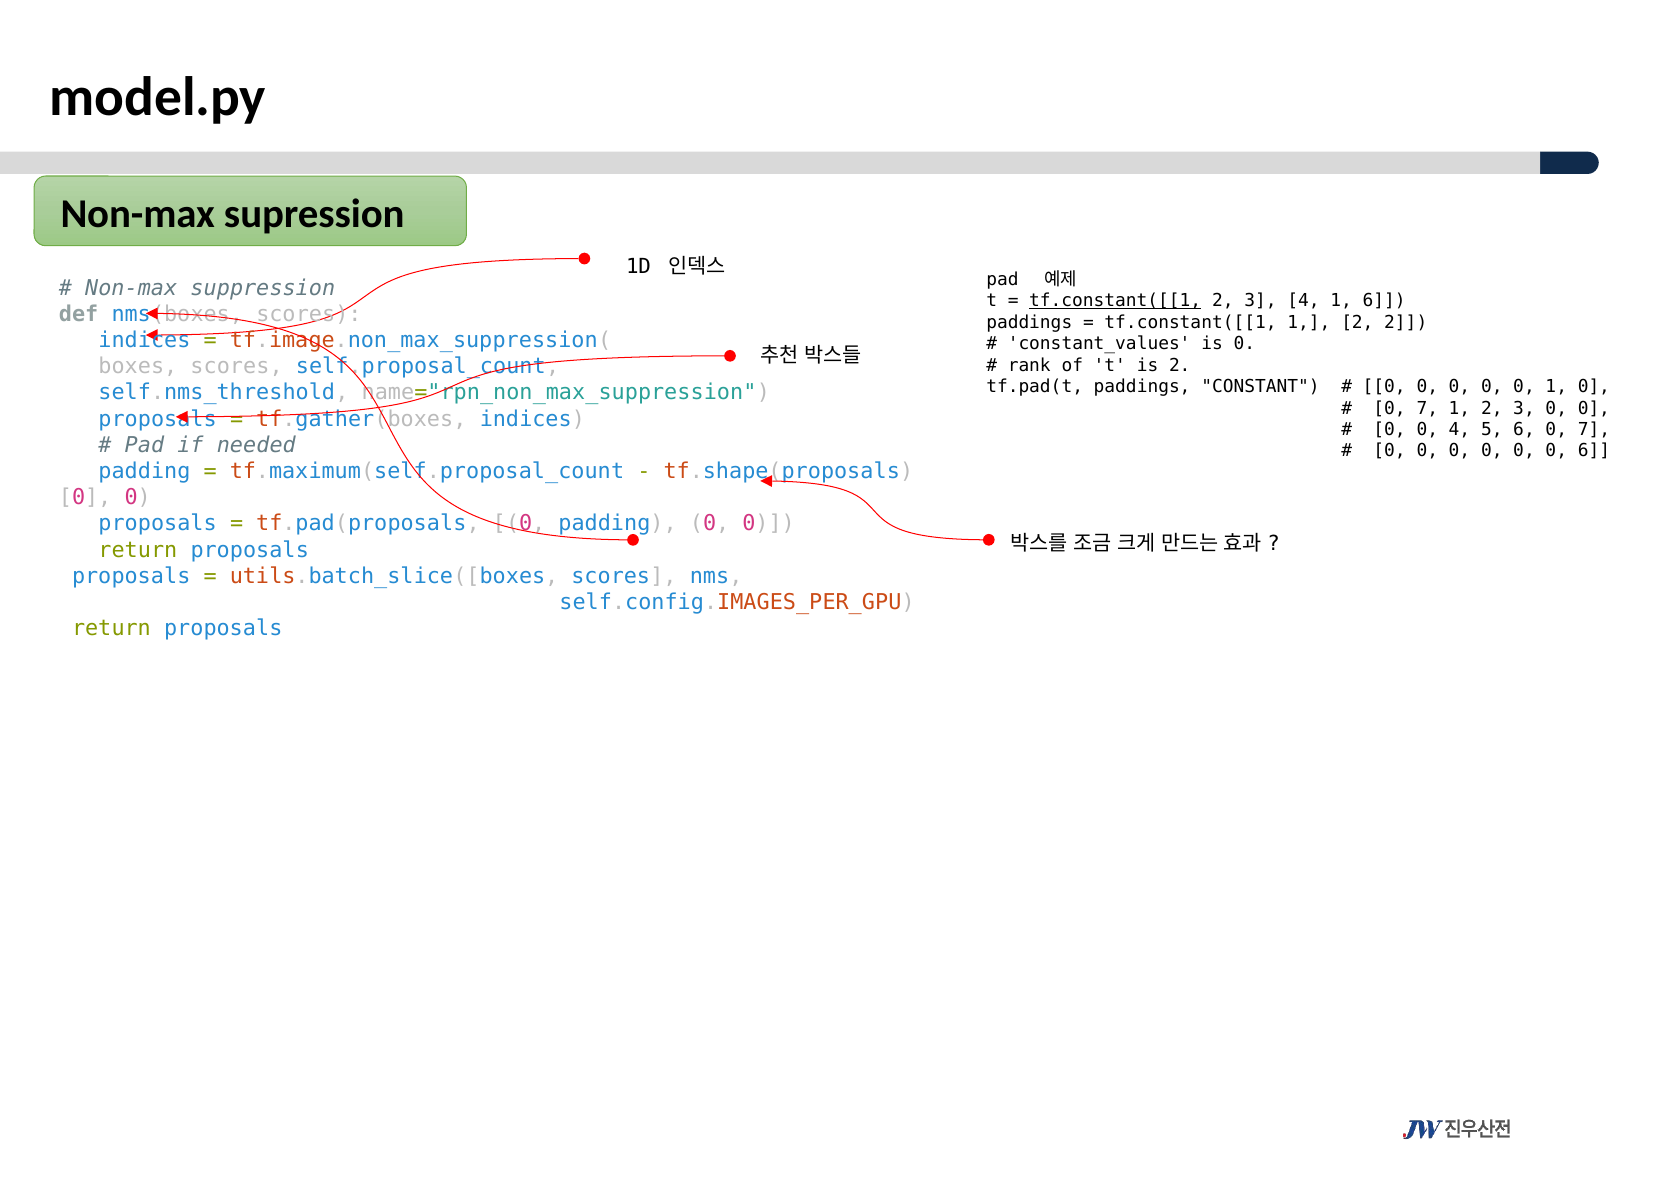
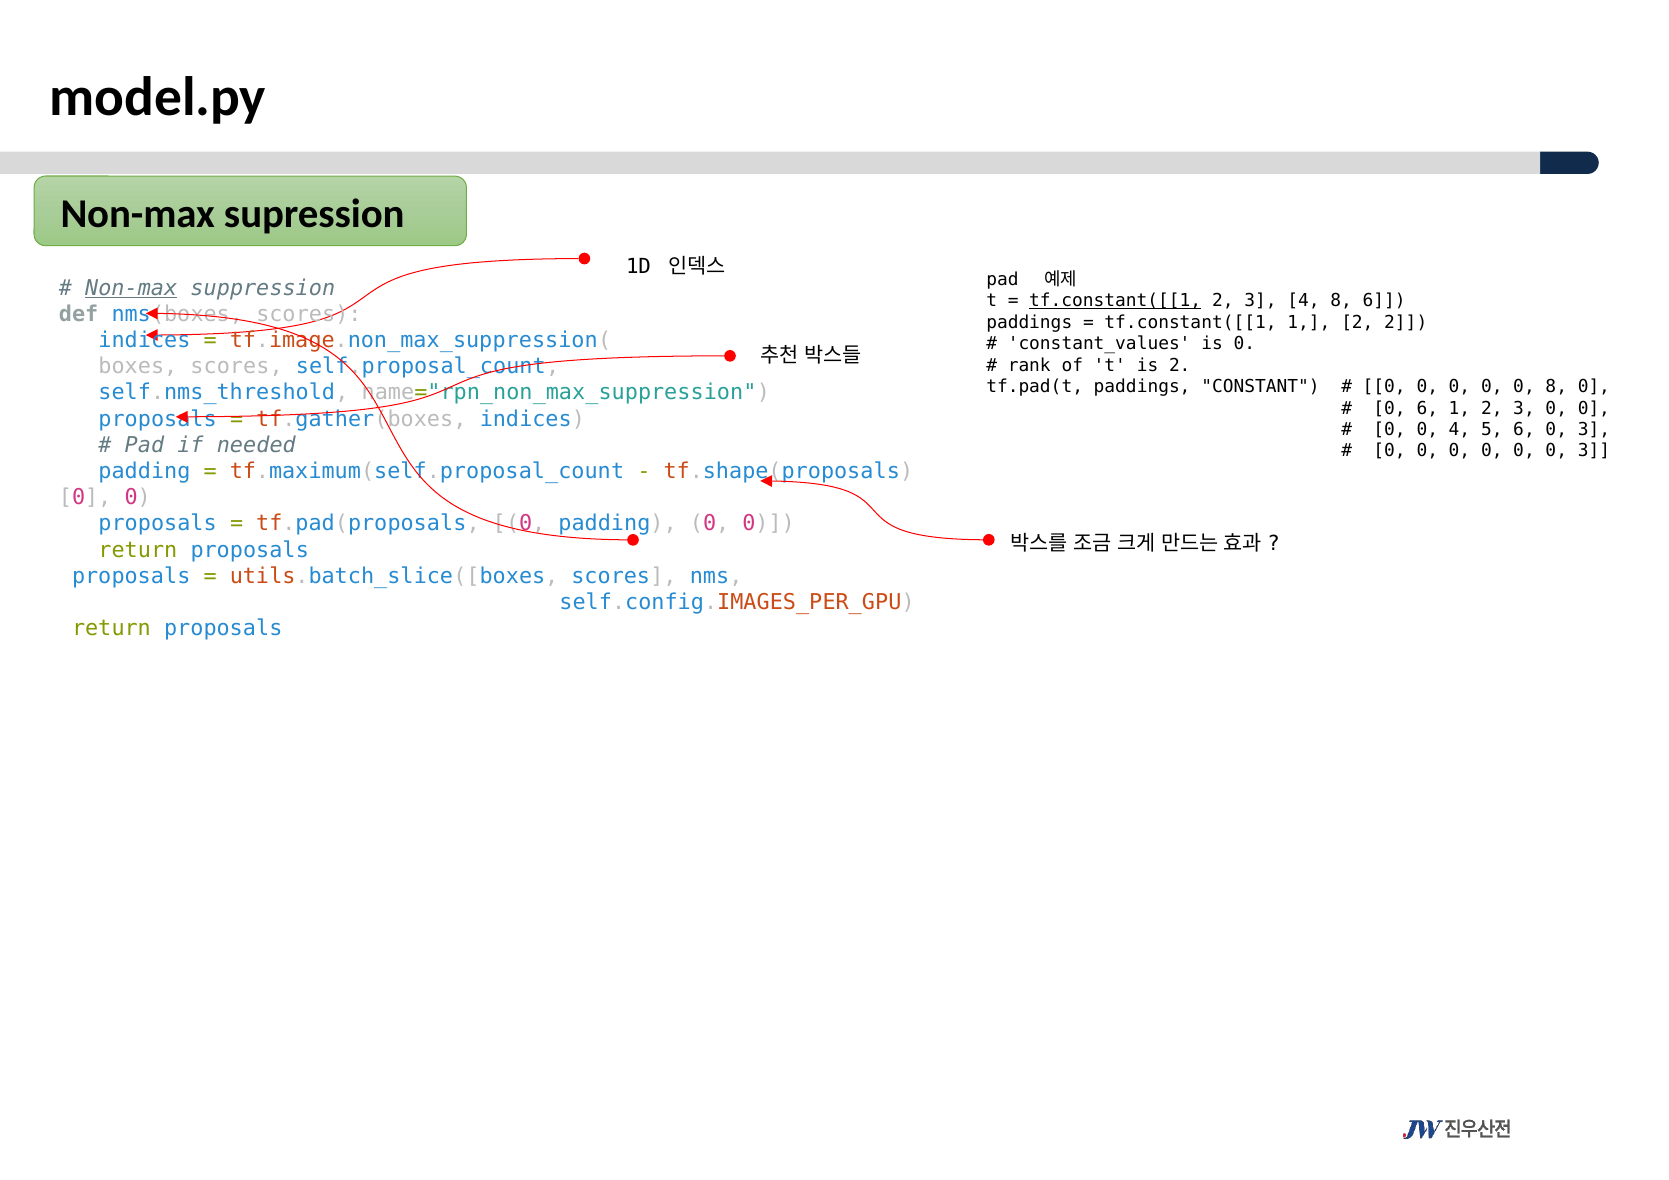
Non-max underline: none -> present (131, 288)
4 1: 1 -> 8 (1341, 301)
0 1: 1 -> 8 (1556, 387)
7: 7 -> 6 (1427, 408)
6 0 7: 7 -> 3 (1594, 430)
0 0 6: 6 -> 3 (1594, 451)
